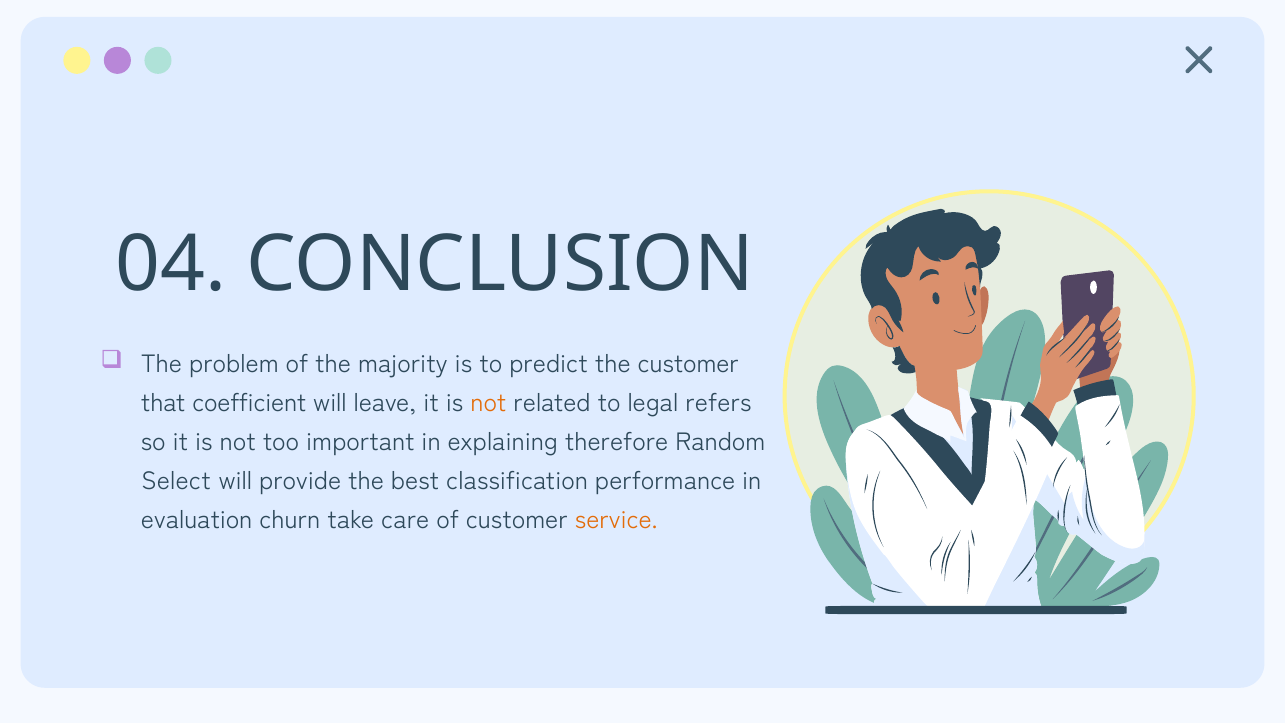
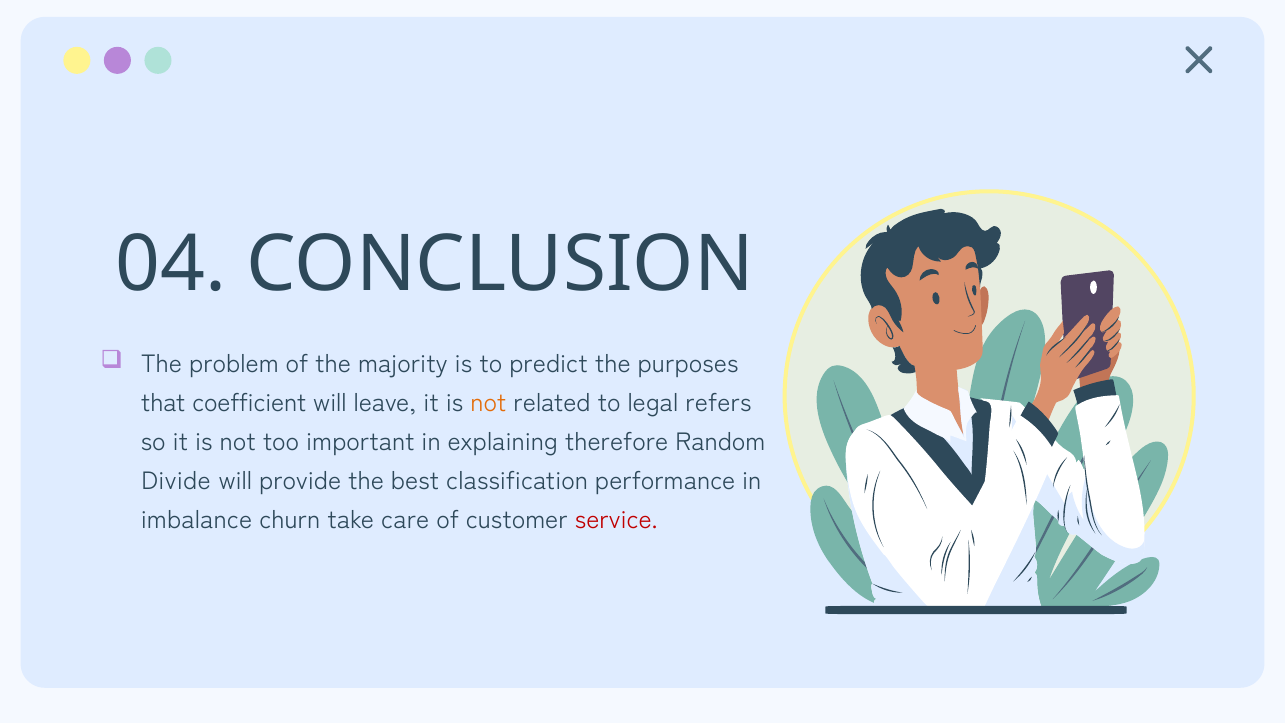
the customer: customer -> purposes (688, 364)
Select: Select -> Divide (176, 481)
evaluation: evaluation -> imbalance (197, 520)
service colour: orange -> red (616, 520)
